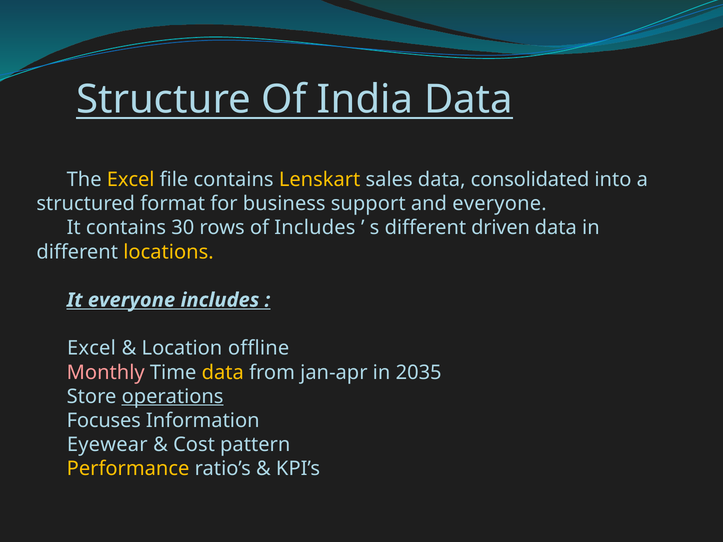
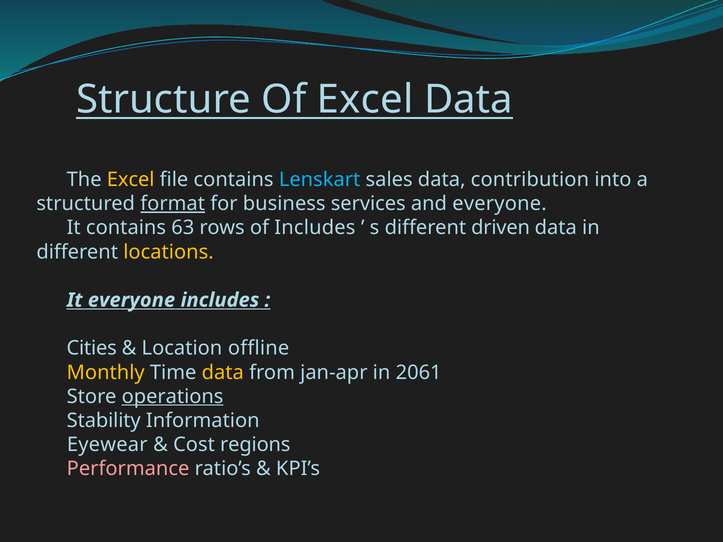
Of India: India -> Excel (365, 100)
Lenskart colour: yellow -> light blue (320, 180)
consolidated: consolidated -> contribution (530, 180)
format underline: none -> present (173, 204)
support: support -> services (368, 204)
30: 30 -> 63 (183, 228)
Excel: Excel -> Cities (92, 348)
Monthly colour: pink -> yellow (106, 373)
2035: 2035 -> 2061 (419, 373)
Focuses: Focuses -> Stability (104, 421)
pattern: pattern -> regions (255, 445)
Performance colour: yellow -> pink (128, 469)
